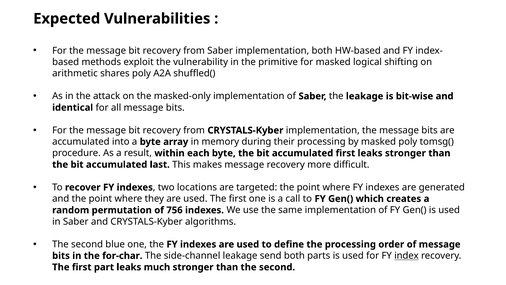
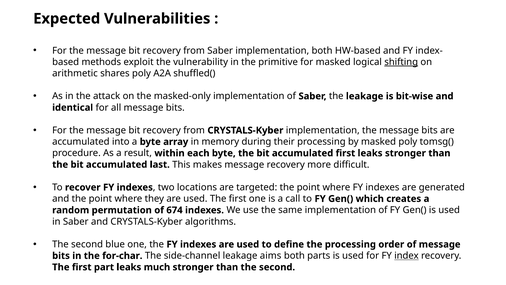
shifting underline: none -> present (401, 62)
756: 756 -> 674 (174, 210)
send: send -> aims (271, 255)
